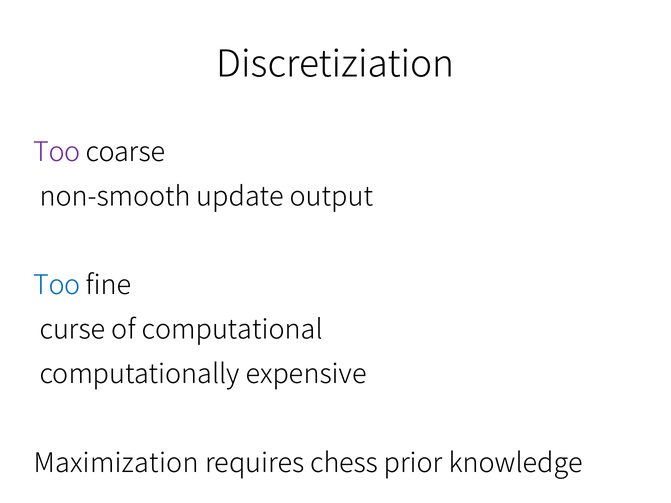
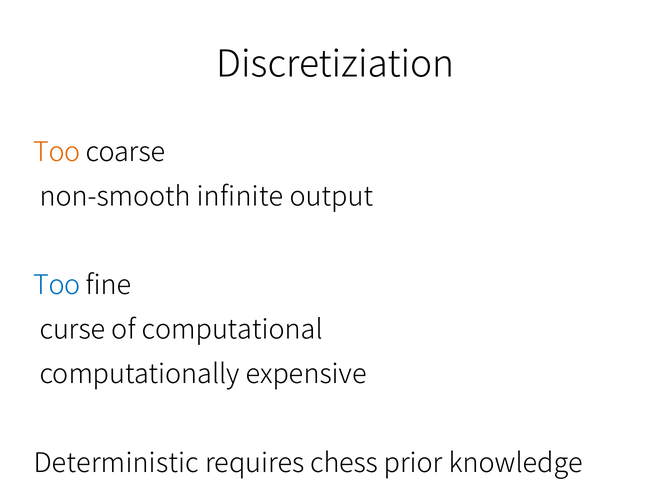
Too colour: purple -> orange (57, 152)
update: update -> infinite (240, 197)
Maximization: Maximization -> Deterministic (116, 463)
